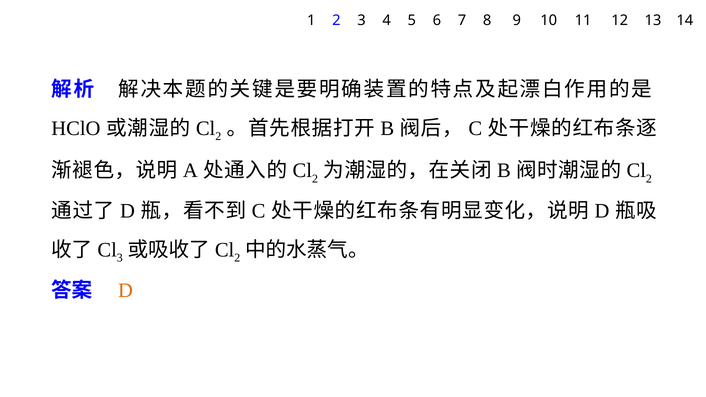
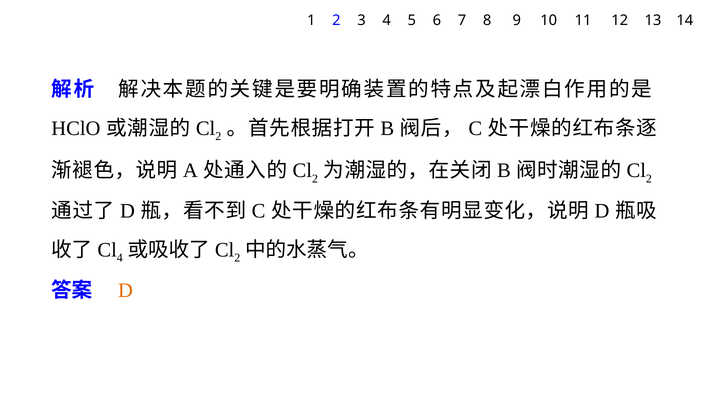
3: 3 -> 4 (120, 258)
